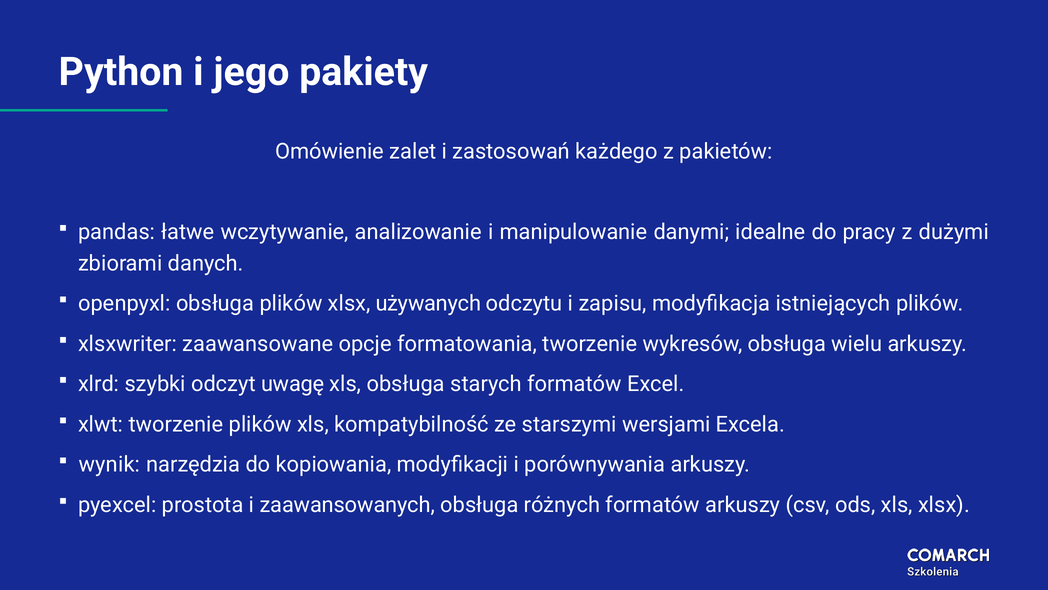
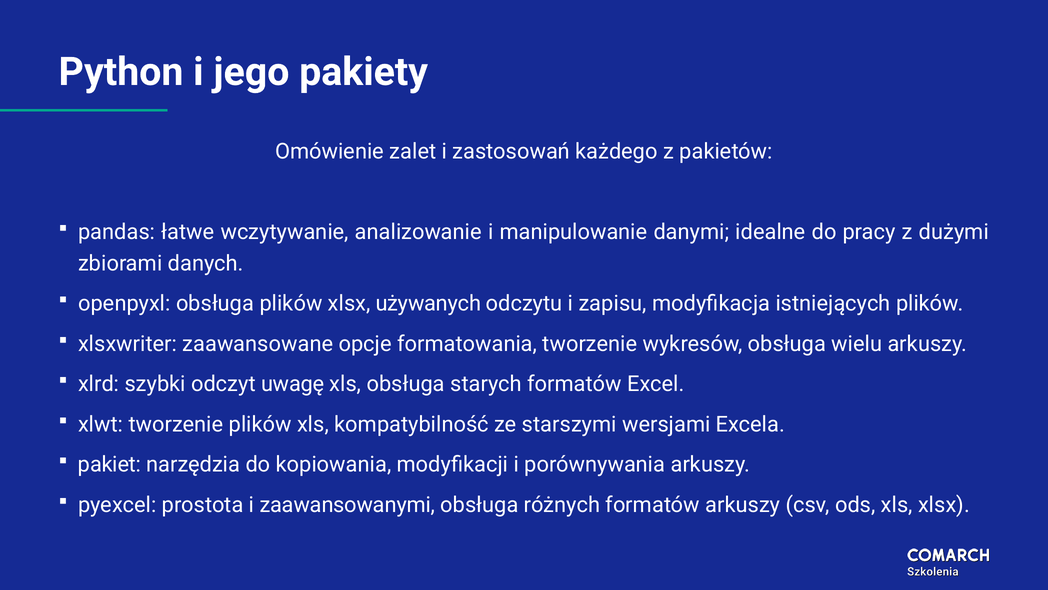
wynik: wynik -> pakiet (110, 464)
zaawansowanych: zaawansowanych -> zaawansowanymi (347, 504)
